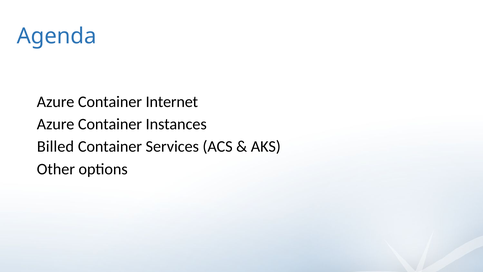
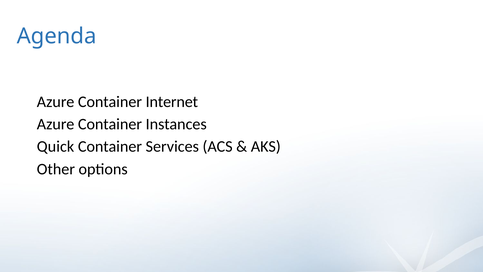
Billed: Billed -> Quick (56, 146)
